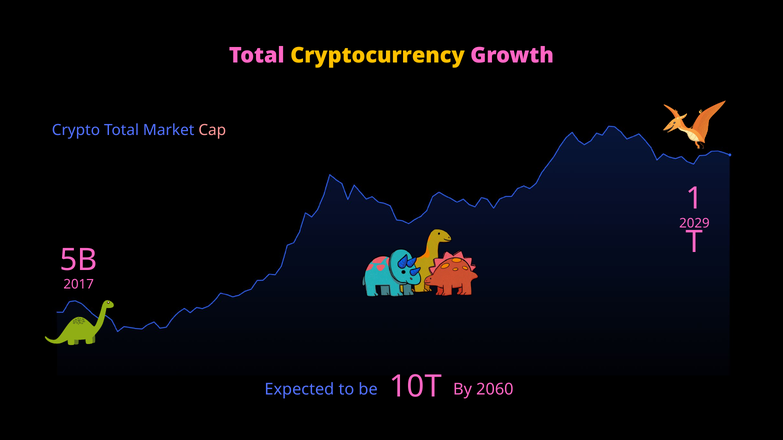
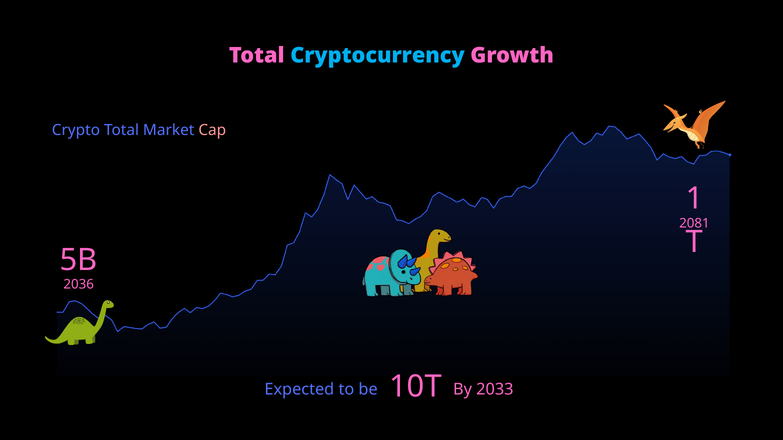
Cryptocurrency colour: yellow -> light blue (378, 56)
2029: 2029 -> 2081 (694, 223)
2017: 2017 -> 2036 (79, 285)
2060: 2060 -> 2033 (495, 390)
